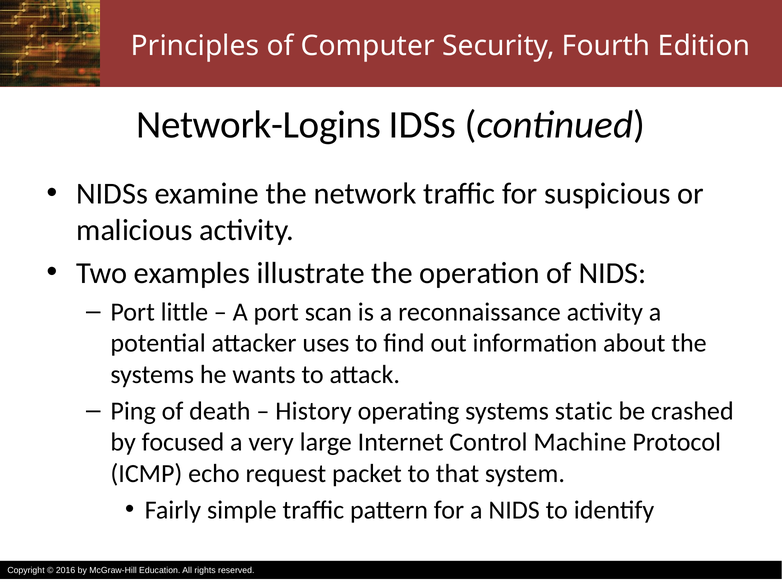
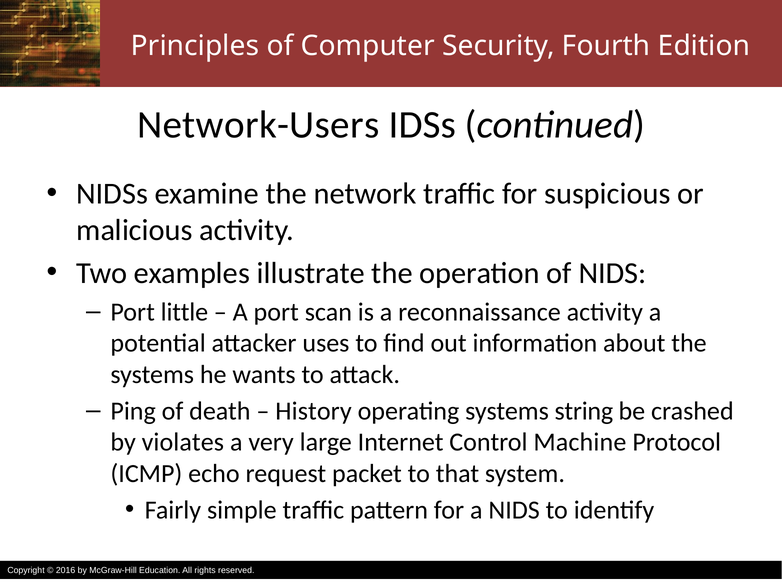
Network-Logins: Network-Logins -> Network-Users (258, 125)
static: static -> string (584, 411)
focused: focused -> violates (183, 442)
